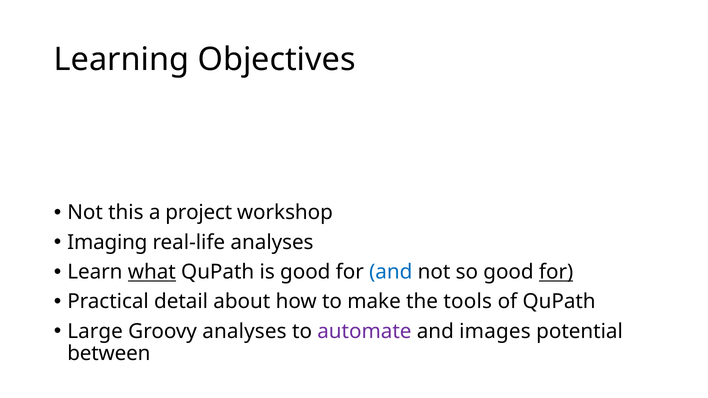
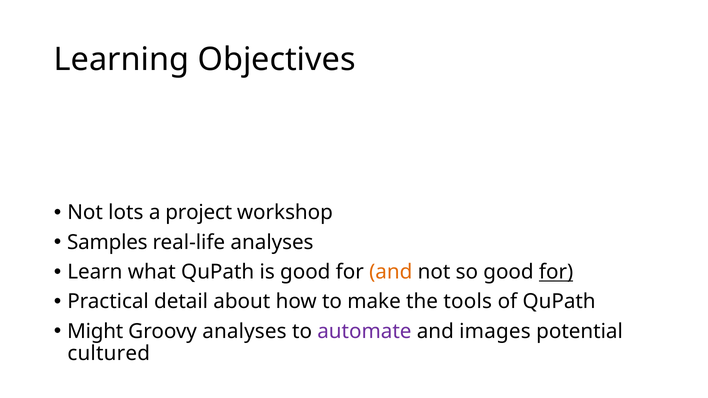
this: this -> lots (126, 213)
Imaging: Imaging -> Samples (107, 243)
what underline: present -> none (152, 272)
and colour: blue -> orange (391, 272)
Large: Large -> Might (95, 332)
between: between -> cultured (109, 354)
